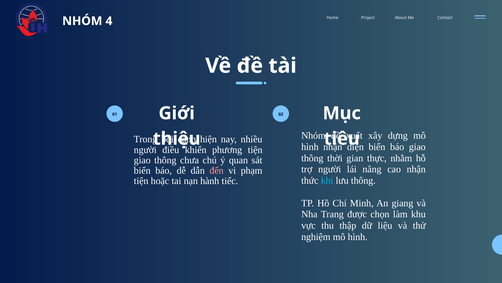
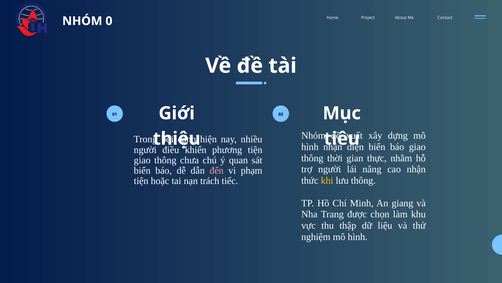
4: 4 -> 0 (109, 21)
khi colour: light blue -> yellow (327, 180)
hành: hành -> trách (210, 181)
